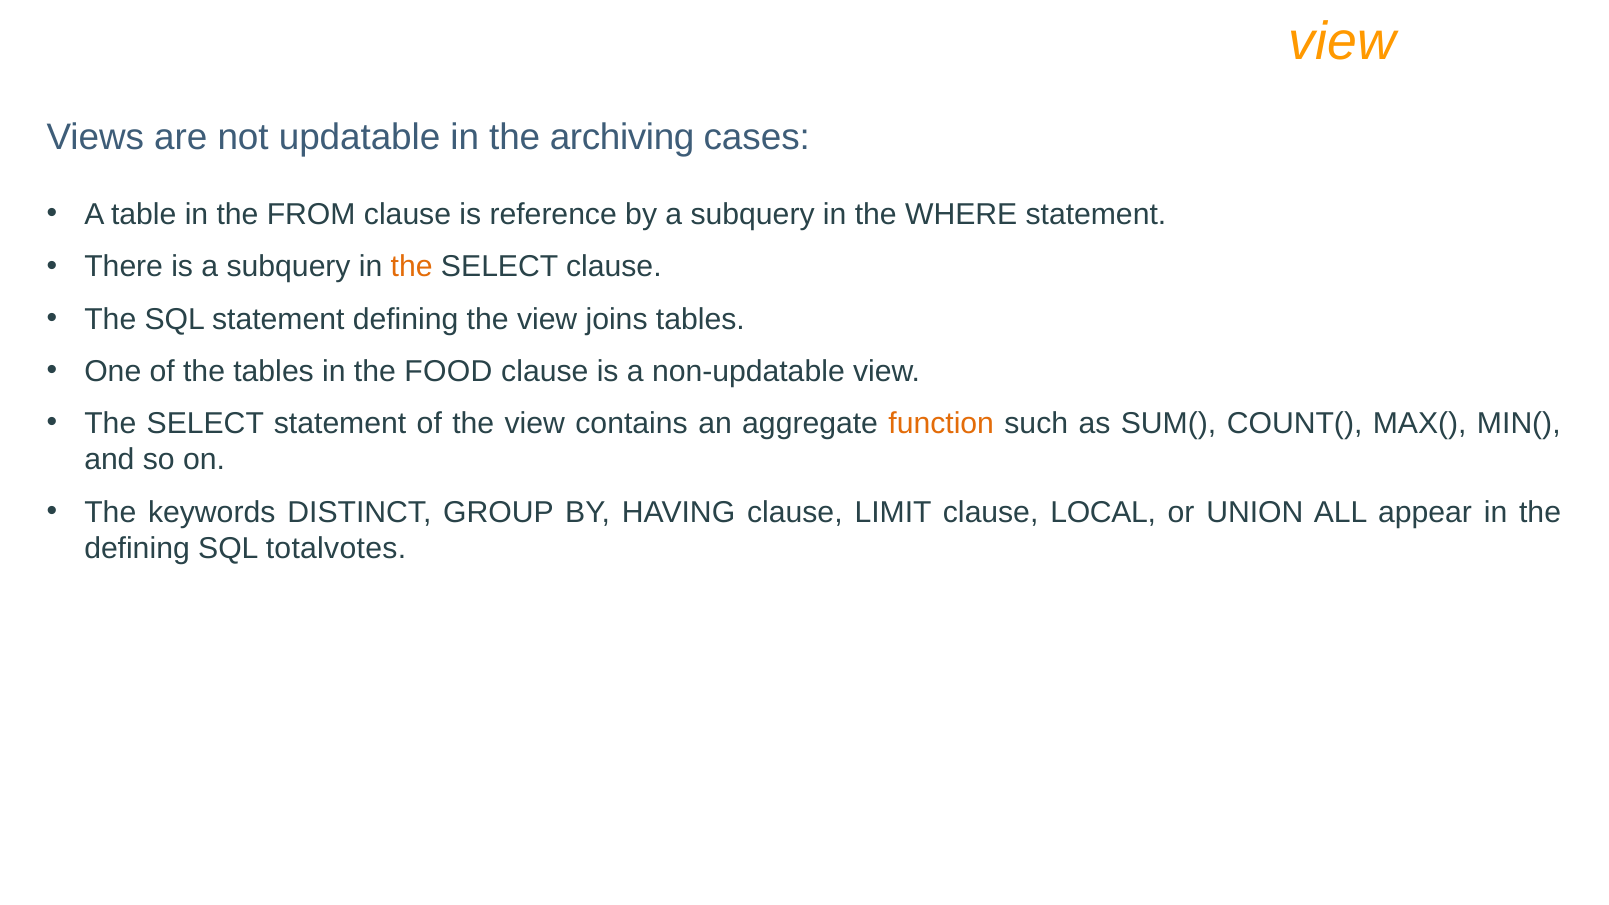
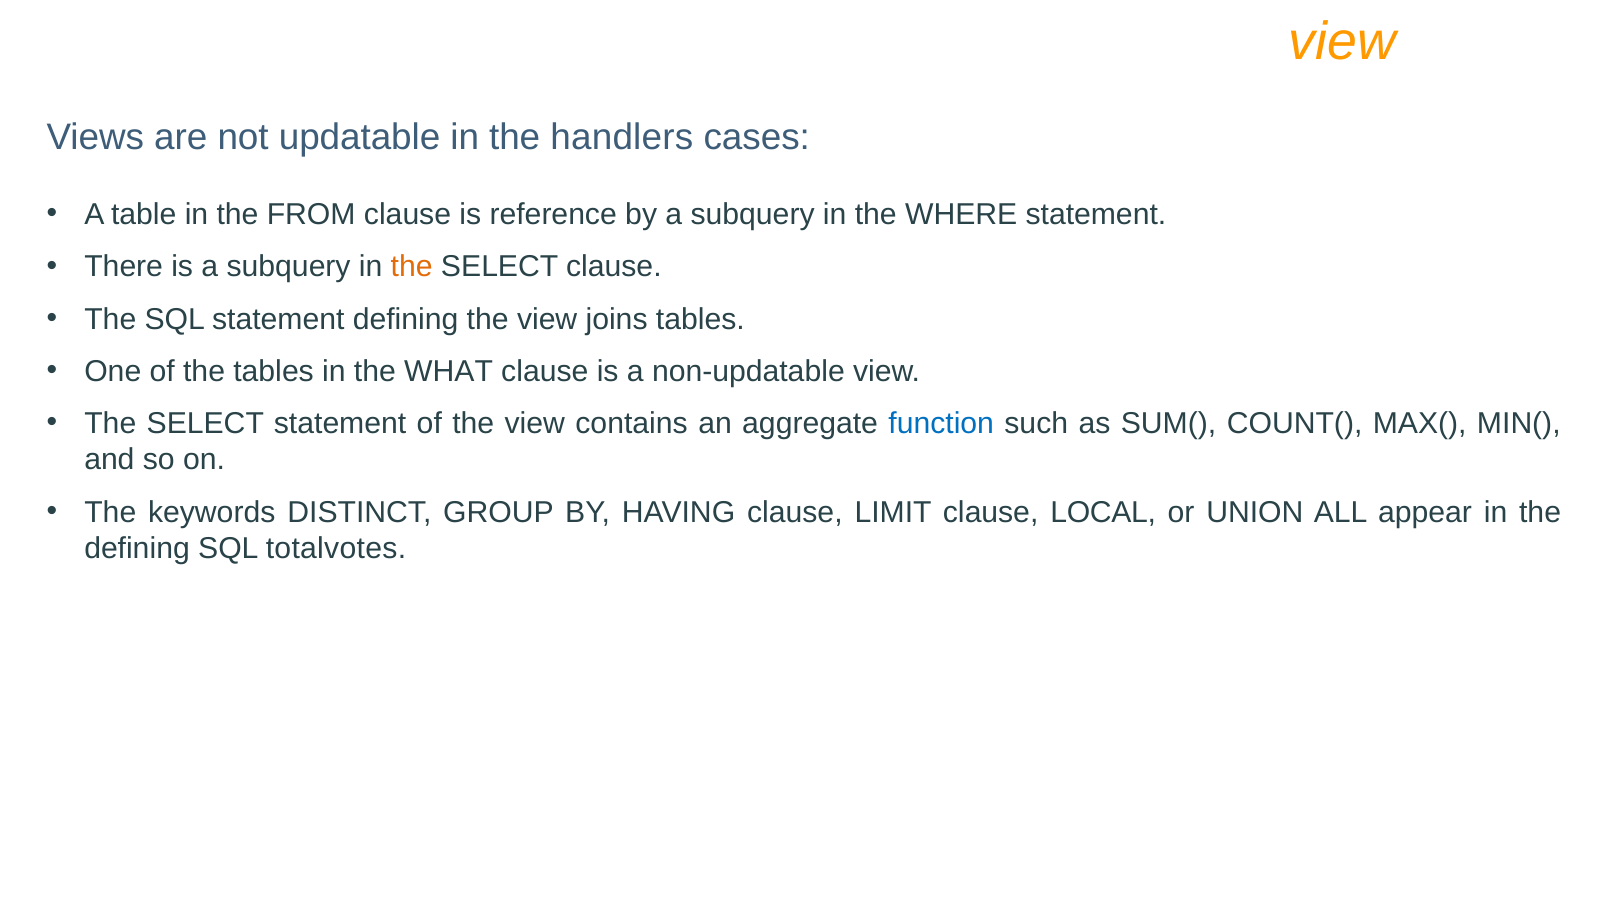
archiving: archiving -> handlers (622, 137)
FOOD: FOOD -> WHAT (449, 371)
function colour: orange -> blue (941, 424)
